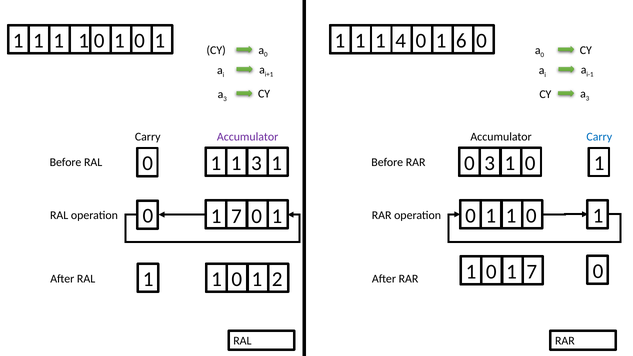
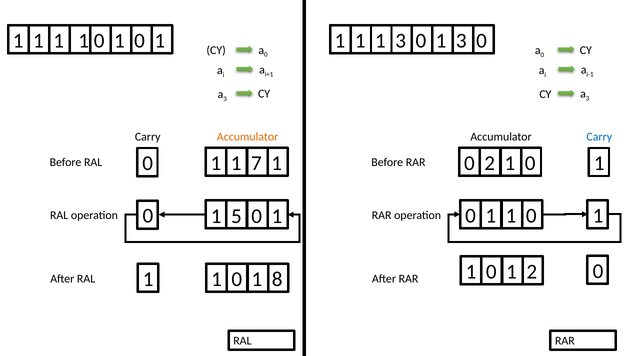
1 1 4: 4 -> 3 (401, 41)
0 1 6: 6 -> 3 (461, 41)
Accumulator colour: purple -> orange (248, 137)
1 3: 3 -> 7 (256, 163)
0 3: 3 -> 2 (490, 163)
7: 7 -> 5 (236, 216)
0 1 7: 7 -> 2 (532, 272)
2: 2 -> 8 (277, 280)
